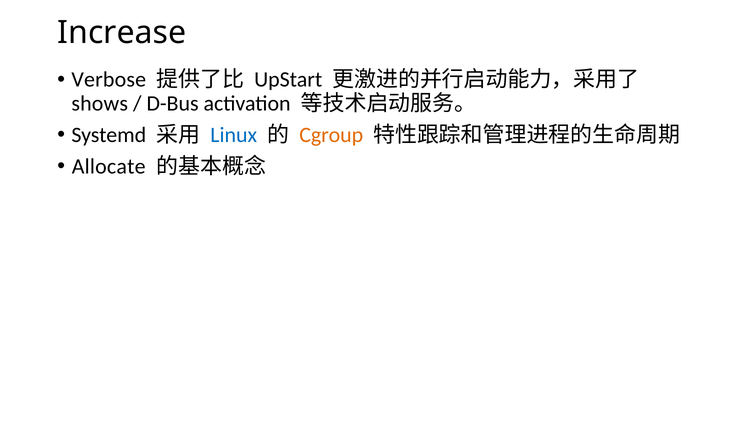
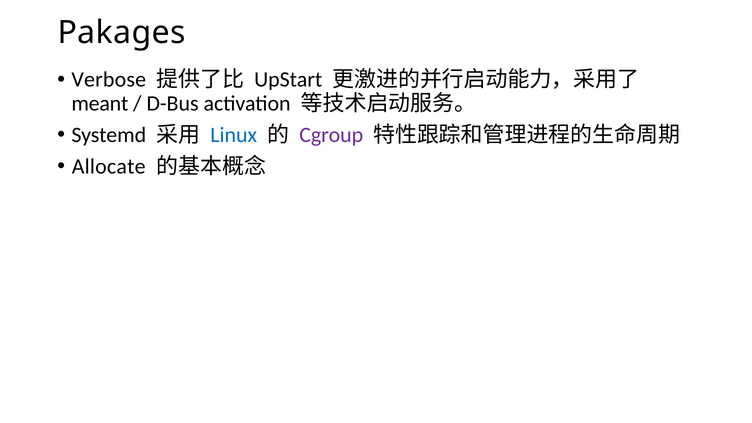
Increase: Increase -> Pakages (122, 33)
shows: shows -> meant (100, 103)
Cgroup colour: orange -> purple (331, 135)
